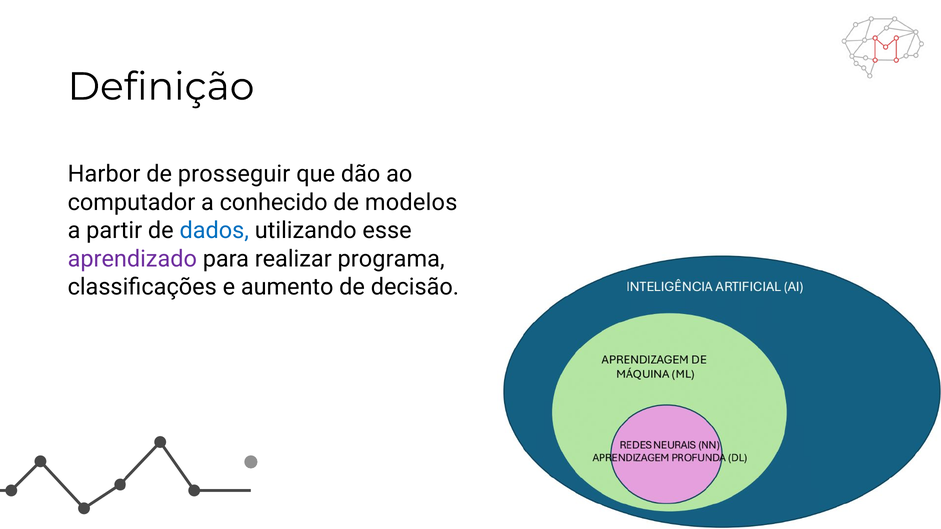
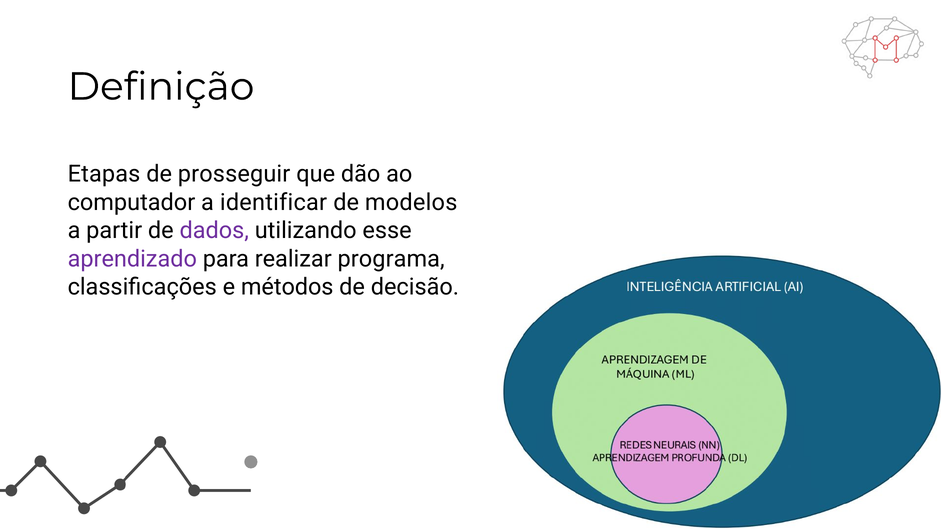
Harbor: Harbor -> Etapas (104, 174)
conhecido: conhecido -> identificar (273, 203)
dados colour: blue -> purple (214, 231)
aumento: aumento -> métodos (287, 287)
